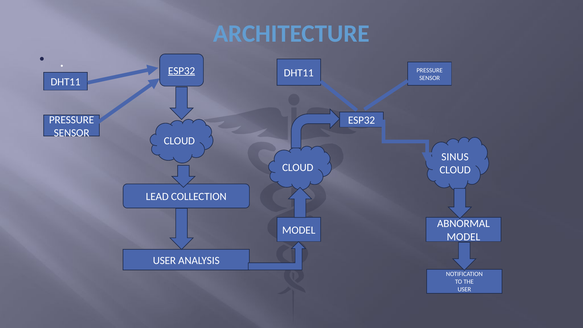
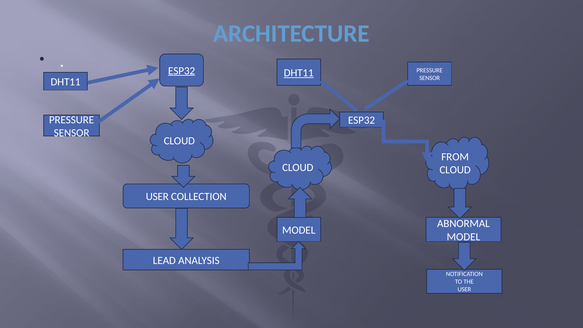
DHT11 underline: none -> present (299, 73)
SINUS: SINUS -> FROM (455, 157)
LEAD: LEAD -> USER (157, 197)
USER: USER -> LEAD (164, 260)
